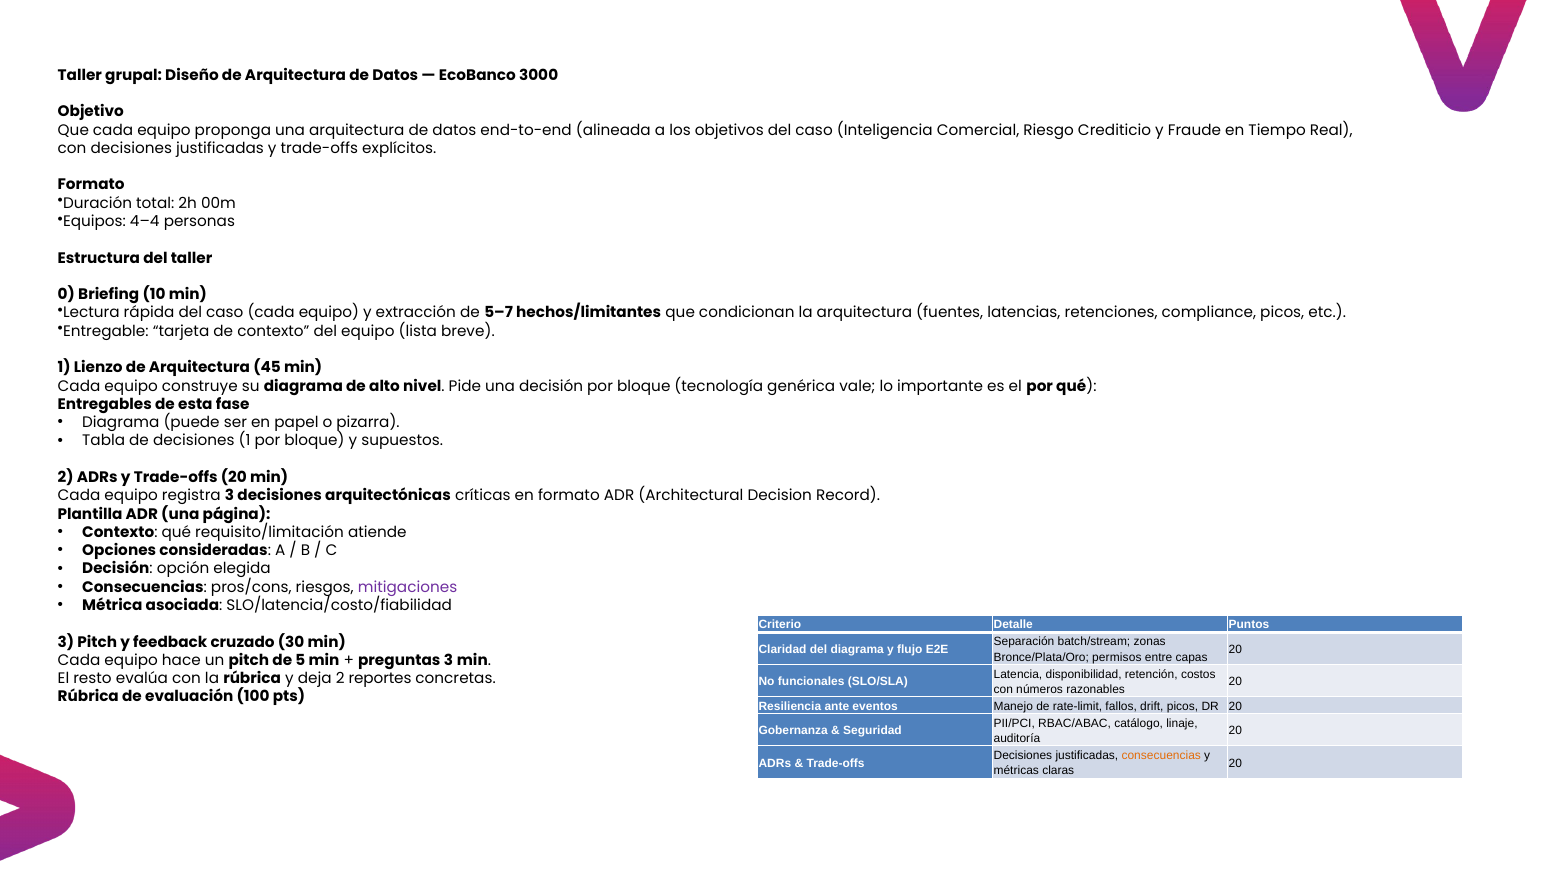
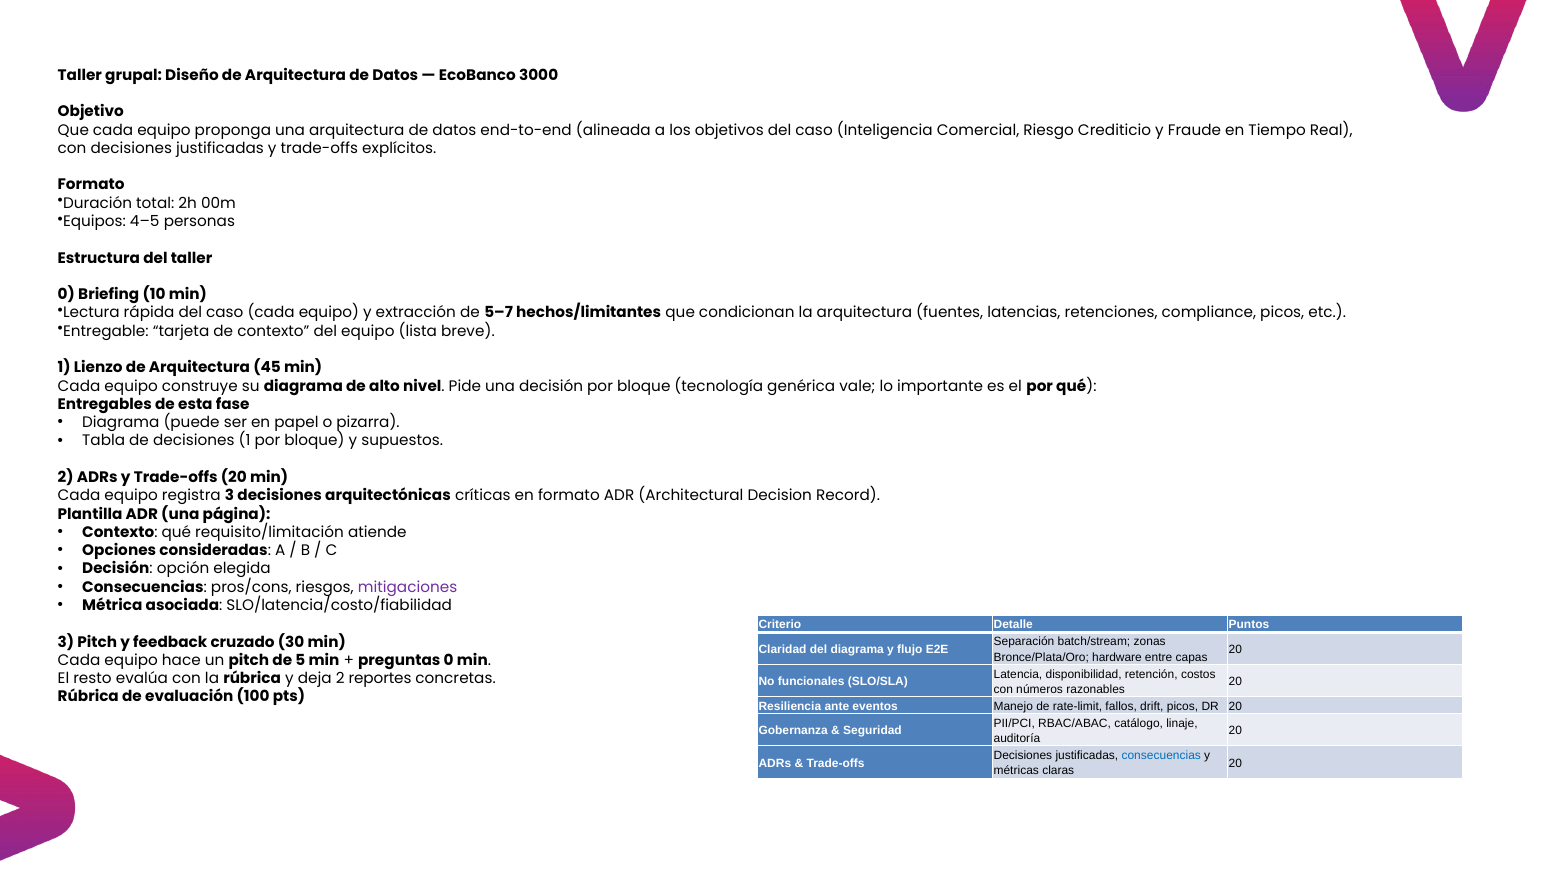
4–4: 4–4 -> 4–5 (145, 222)
permisos: permisos -> hardware (1117, 658)
preguntas 3: 3 -> 0 (449, 661)
consecuencias colour: orange -> blue (1161, 756)
